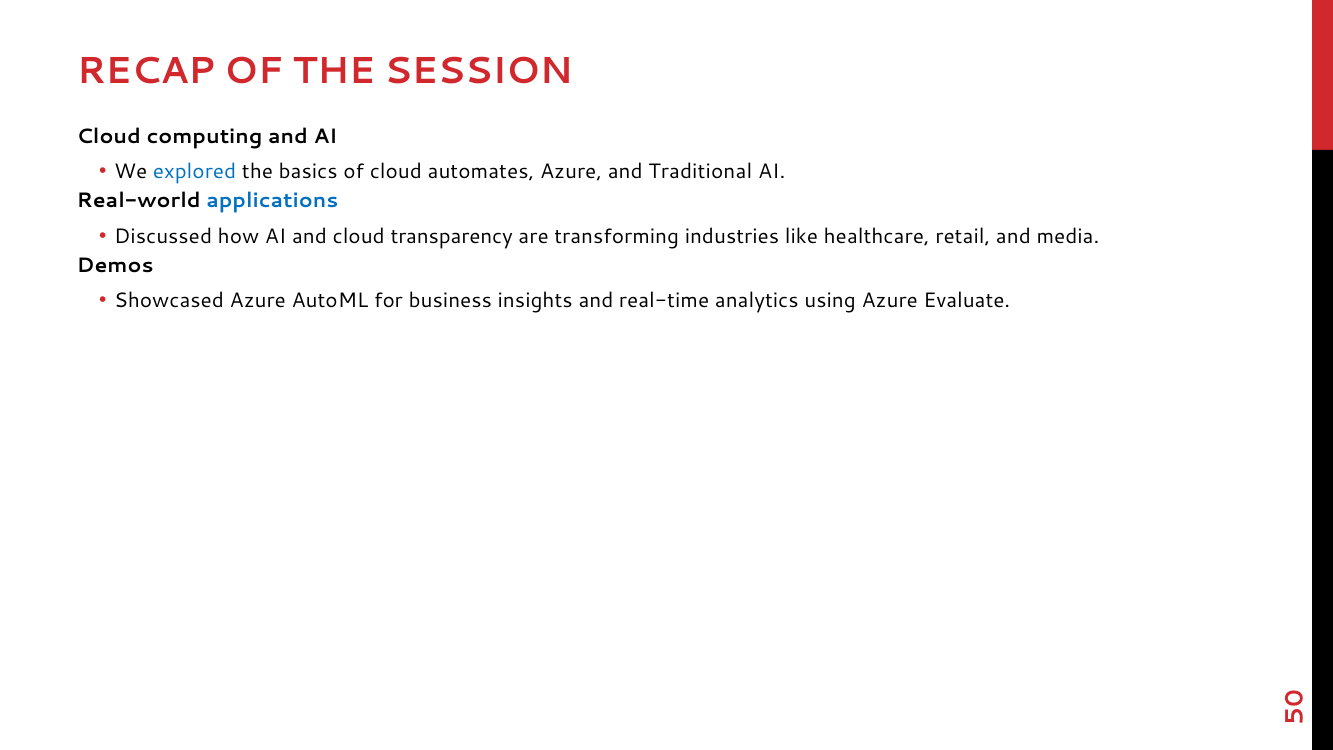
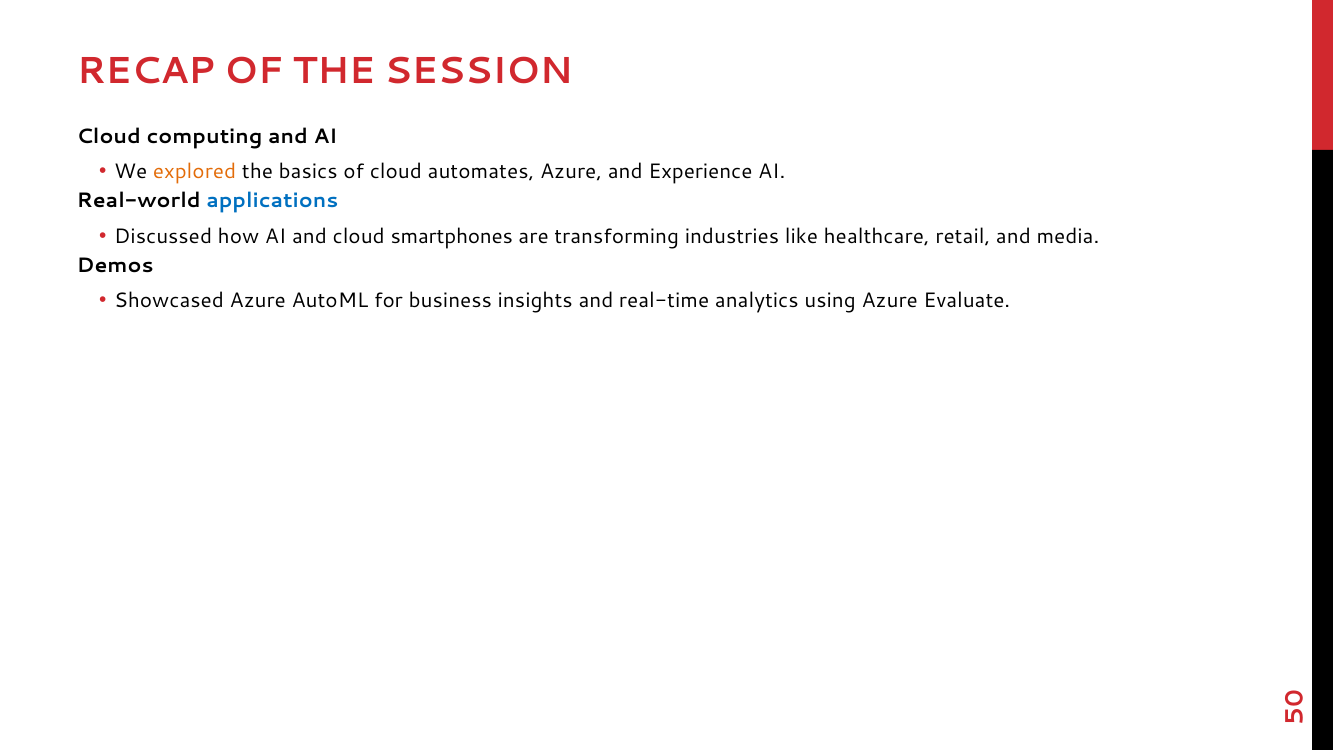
explored colour: blue -> orange (195, 172)
Traditional: Traditional -> Experience (700, 172)
transparency: transparency -> smartphones (452, 236)
